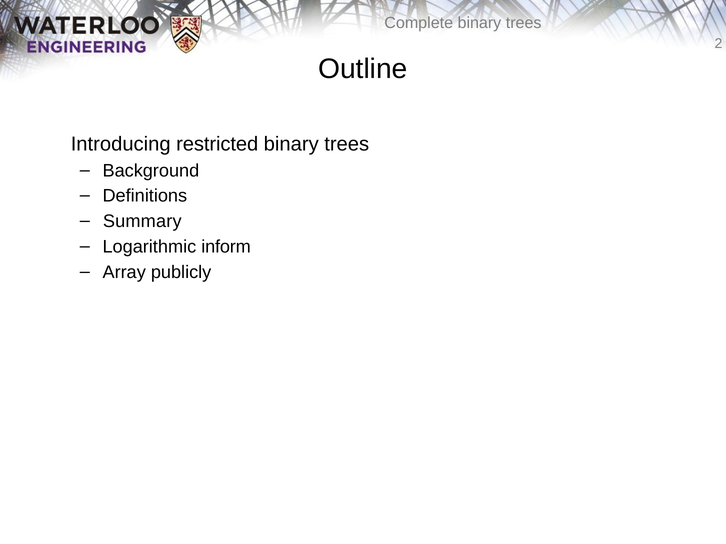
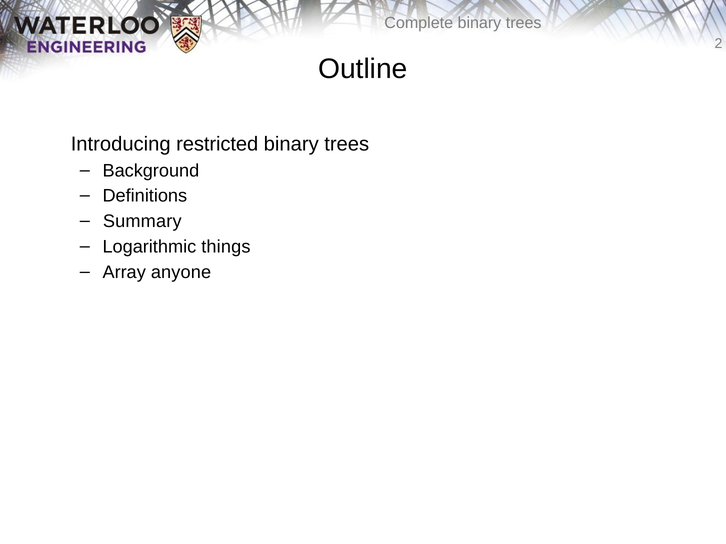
inform: inform -> things (226, 247)
publicly: publicly -> anyone (181, 272)
